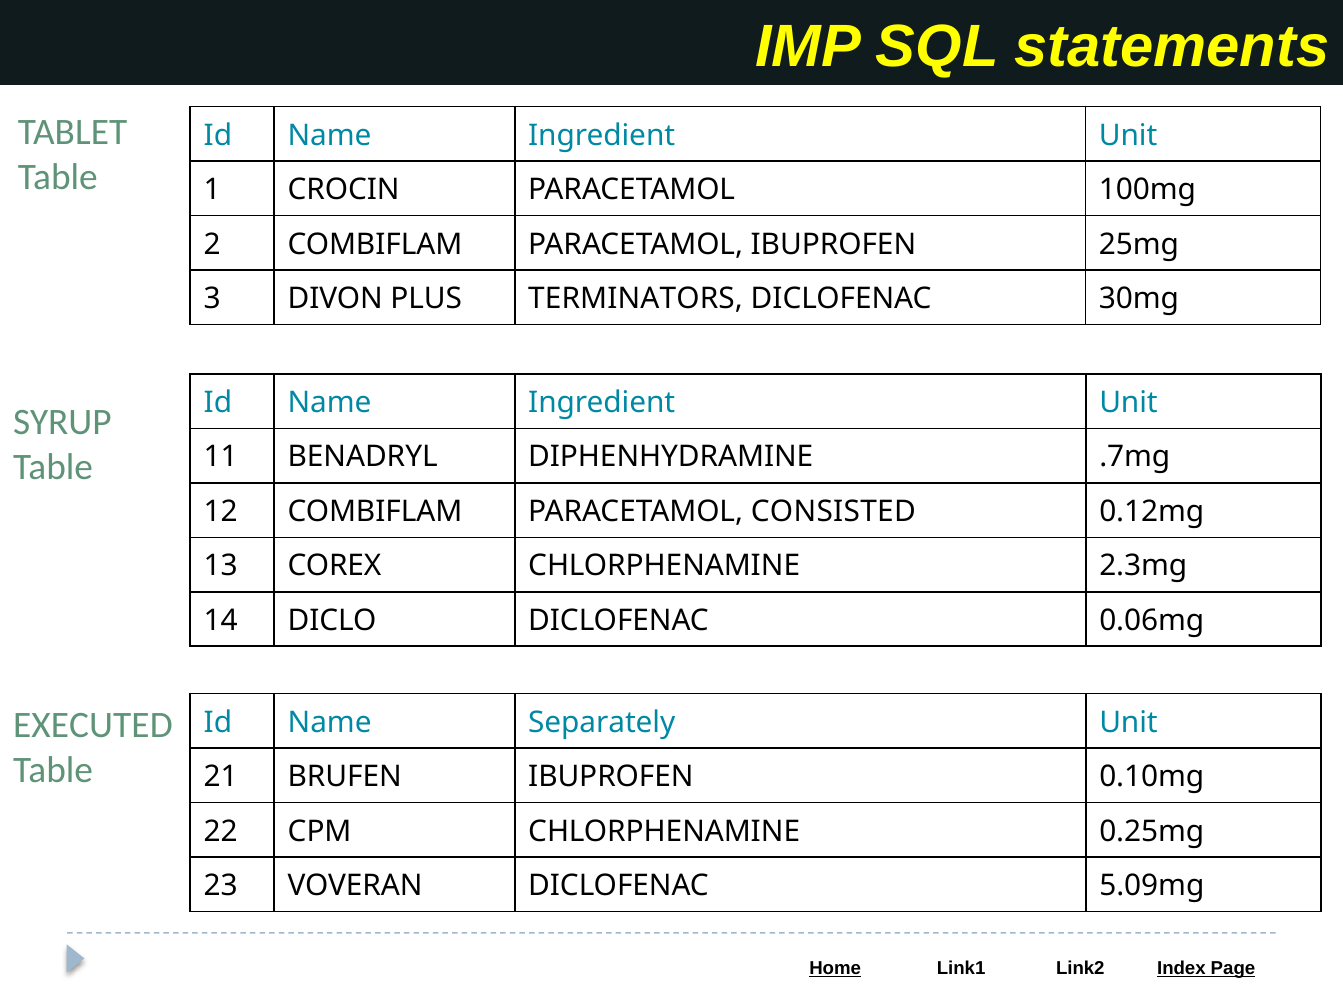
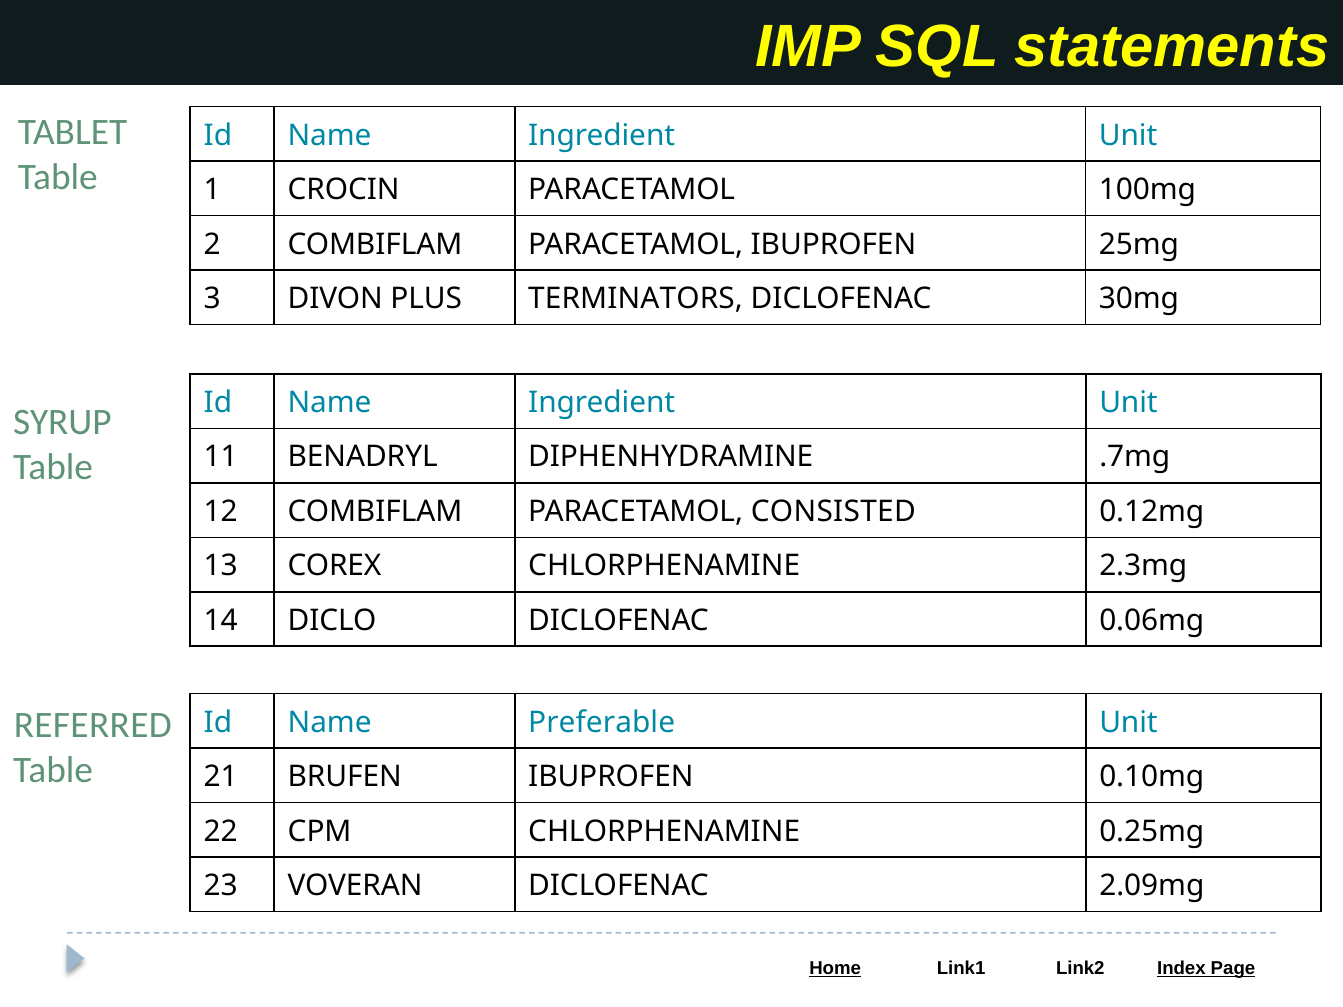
EXECUTED: EXECUTED -> REFERRED (93, 725)
Separately: Separately -> Preferable (602, 723)
5.09mg: 5.09mg -> 2.09mg (1152, 886)
